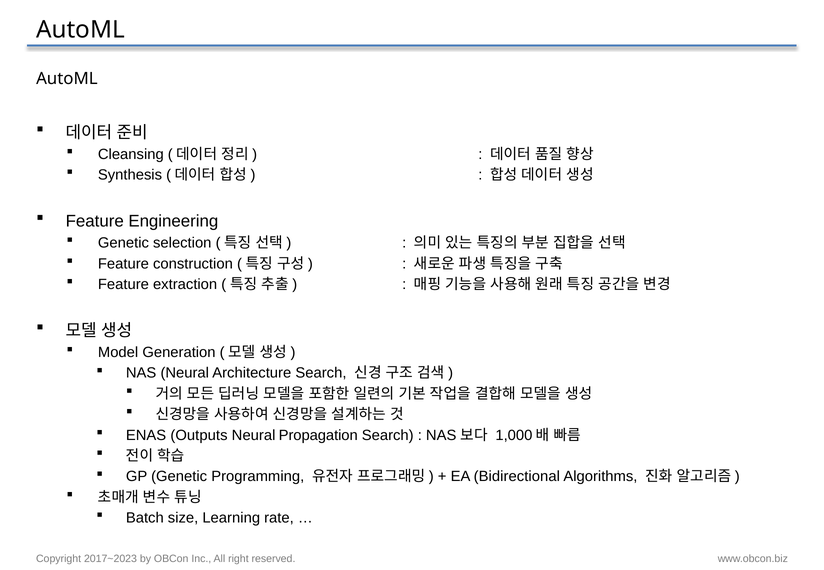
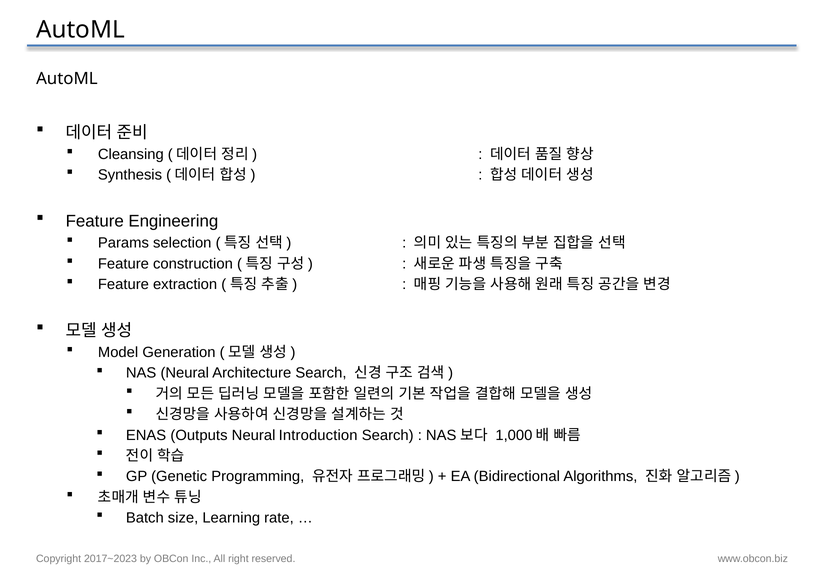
Genetic: Genetic -> Params (123, 243)
Propagation: Propagation -> Introduction (318, 436)
